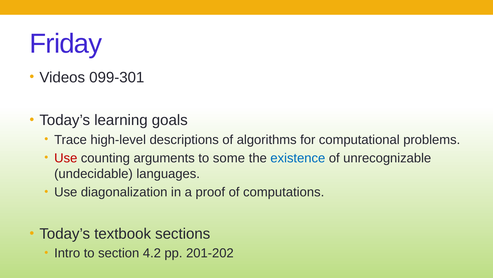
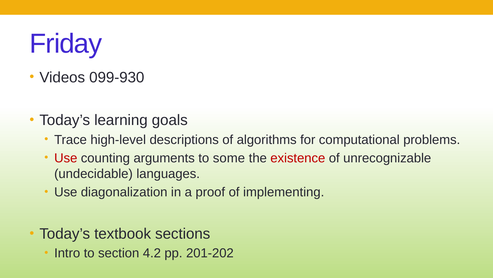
099-301: 099-301 -> 099-930 (117, 77)
existence colour: blue -> red (298, 158)
computations: computations -> implementing (284, 192)
